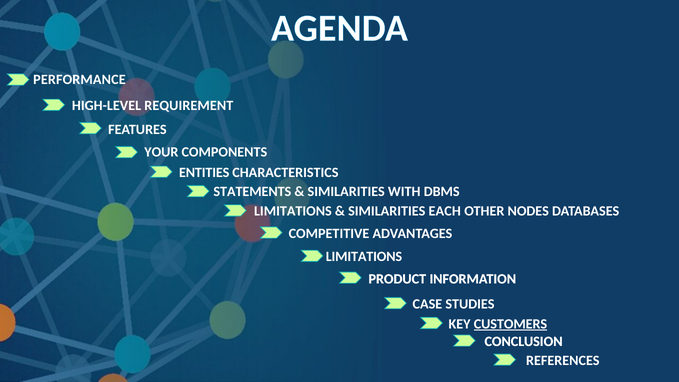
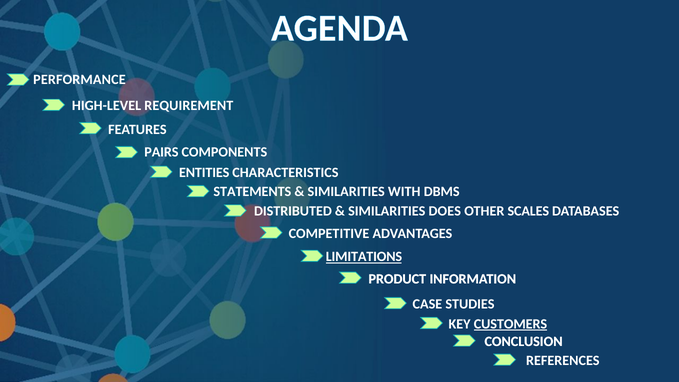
YOUR: YOUR -> PAIRS (161, 152)
LIMITATIONS: LIMITATIONS -> DISTRIBUTED (293, 211)
EACH: EACH -> DOES (445, 211)
NODES: NODES -> SCALES (528, 211)
LIMITATIONS underline: none -> present (364, 257)
